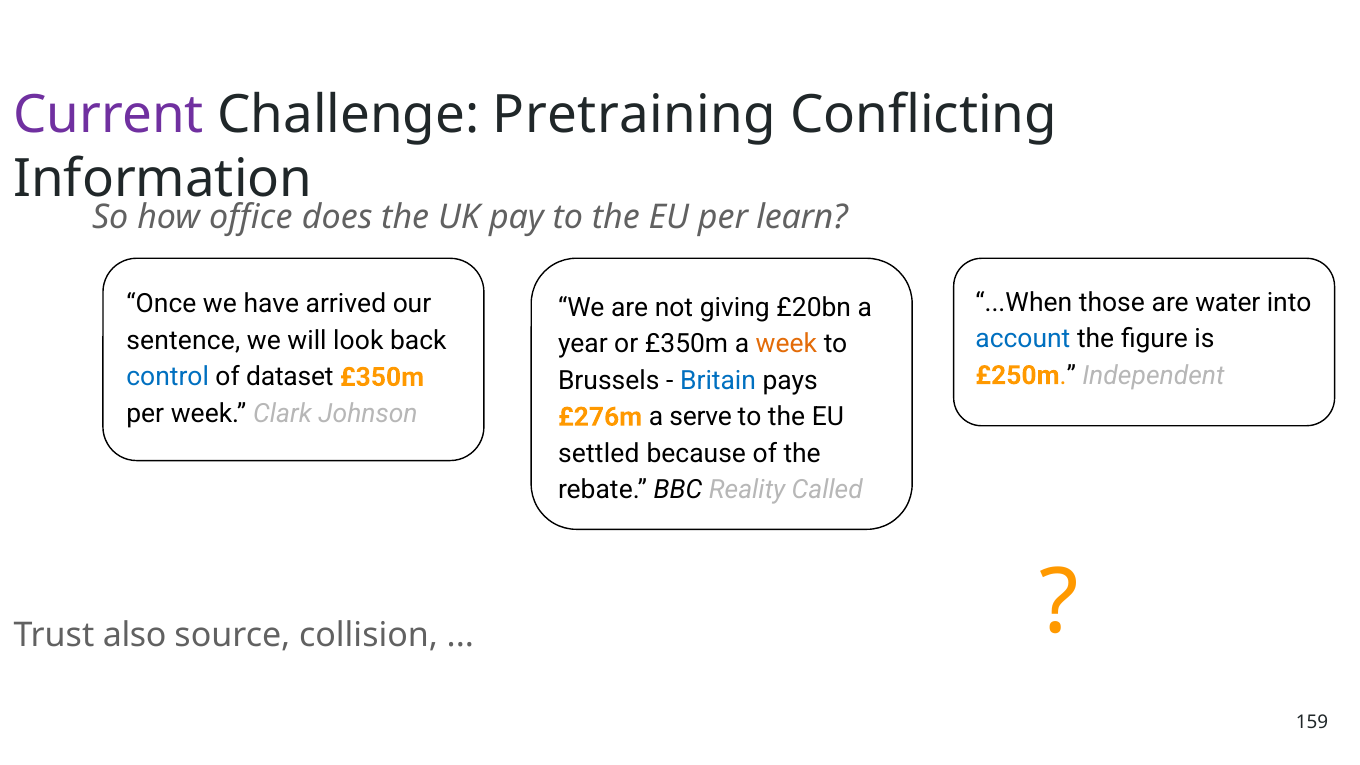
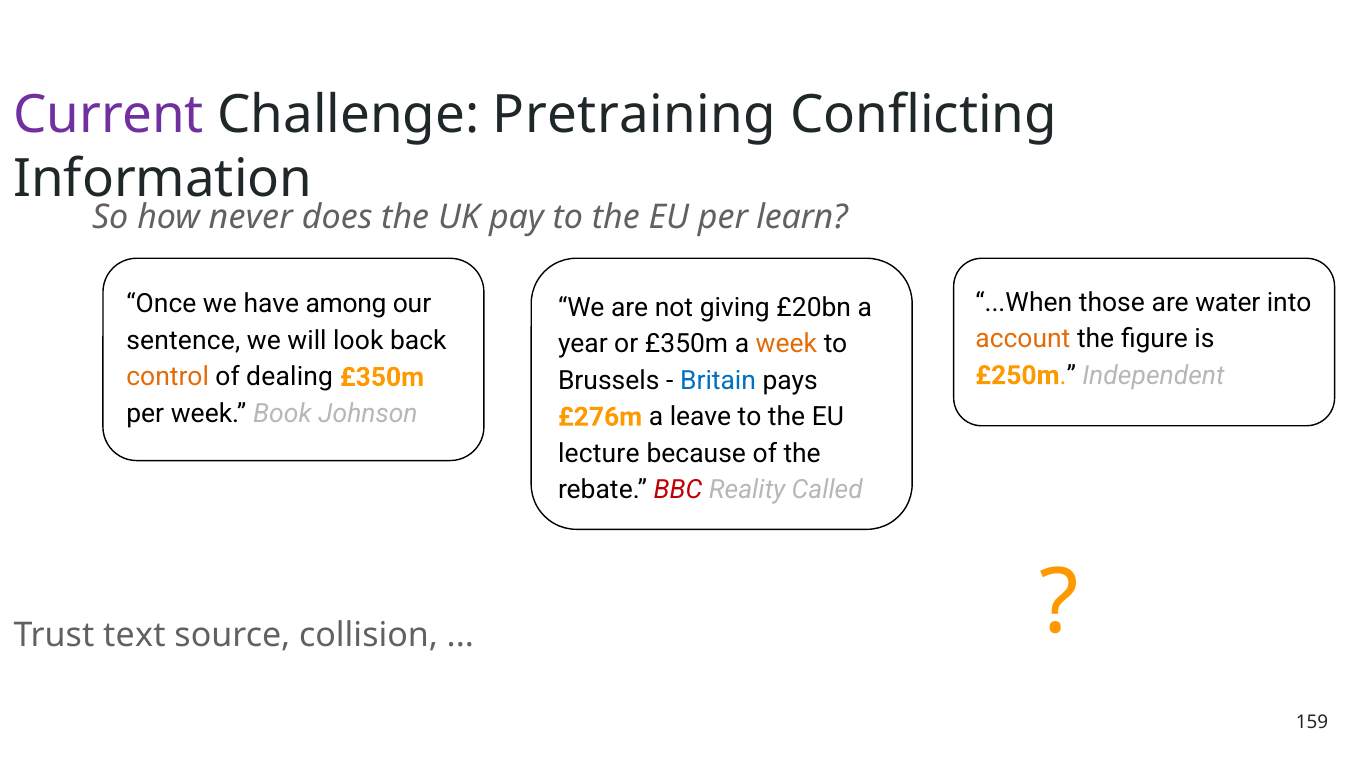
office: office -> never (251, 217)
arrived: arrived -> among (346, 304)
account colour: blue -> orange (1023, 339)
control colour: blue -> orange (168, 377)
dataset: dataset -> dealing (290, 377)
Clark: Clark -> Book (282, 414)
serve: serve -> leave (701, 417)
settled: settled -> lecture (599, 453)
BBC colour: black -> red (678, 490)
also: also -> text (134, 636)
